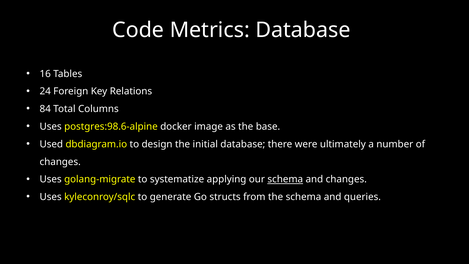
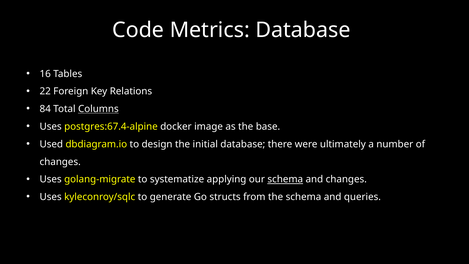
24: 24 -> 22 (45, 91)
Columns underline: none -> present (98, 109)
postgres:98.6-alpine: postgres:98.6-alpine -> postgres:67.4-alpine (111, 126)
